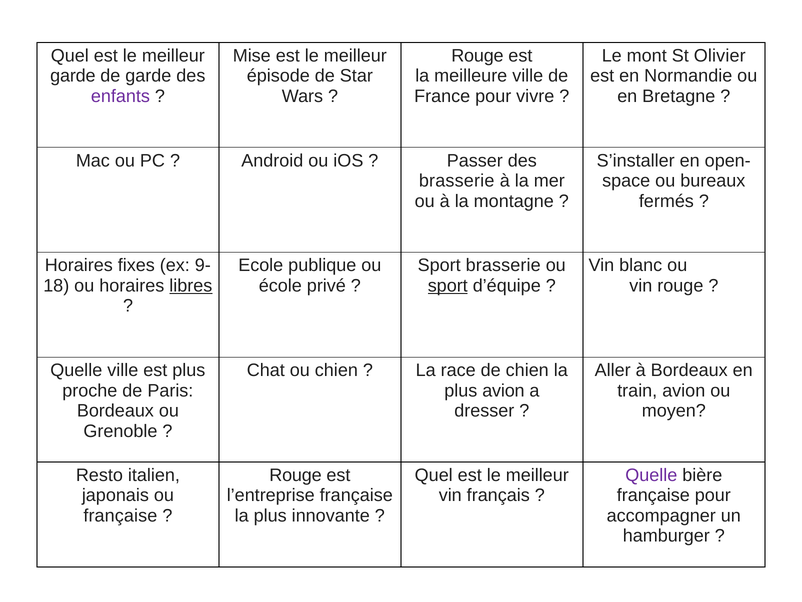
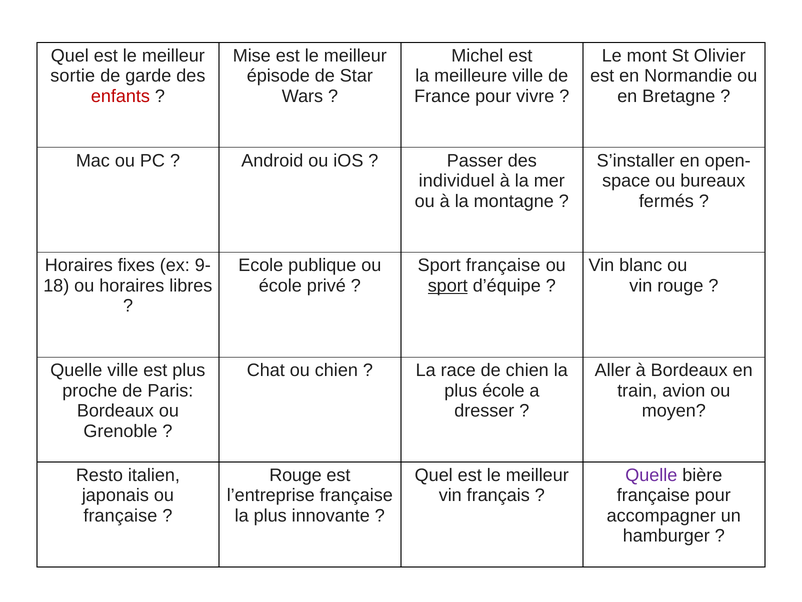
Rouge: Rouge -> Michel (477, 56)
garde: garde -> sortie (73, 76)
enfants colour: purple -> red (120, 96)
brasserie: brasserie -> individuel (457, 181)
Sport brasserie: brasserie -> française (503, 265)
libres underline: present -> none (191, 286)
plus avion: avion -> école (503, 390)
